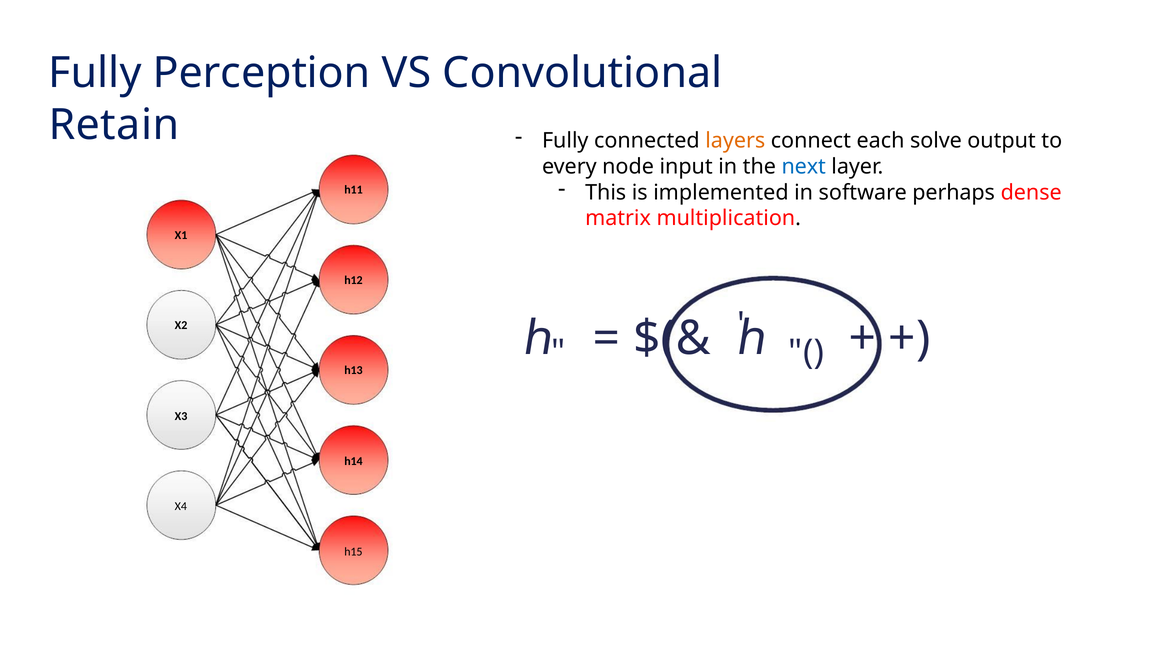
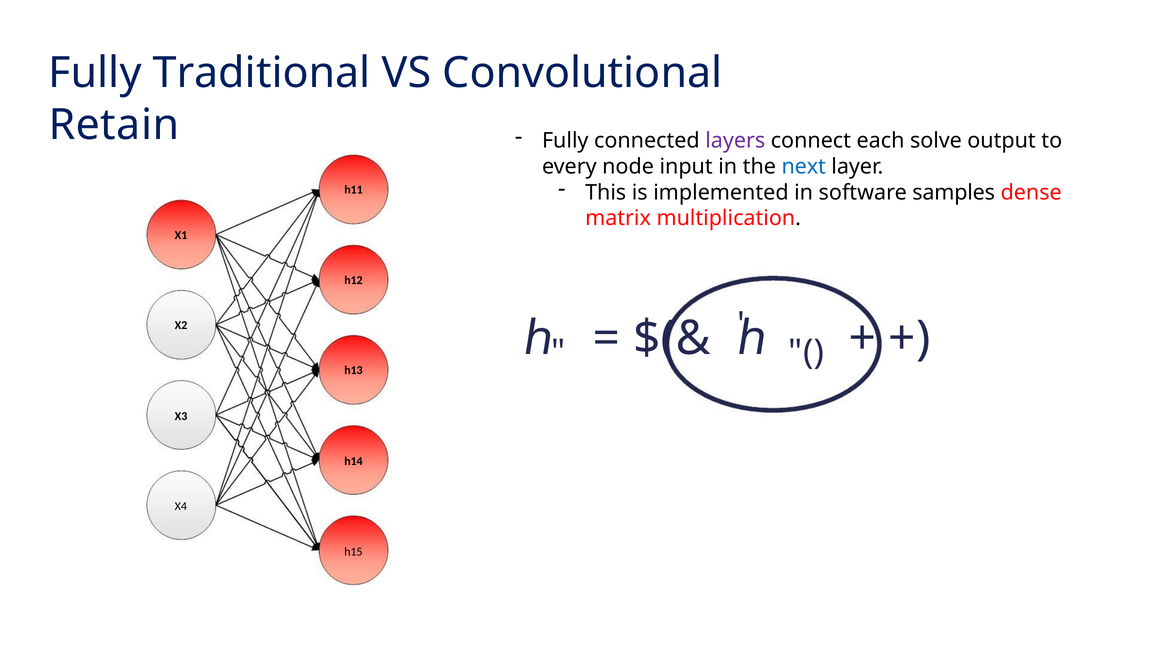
Perception: Perception -> Traditional (262, 73)
layers colour: orange -> purple (735, 141)
perhaps: perhaps -> samples (954, 192)
